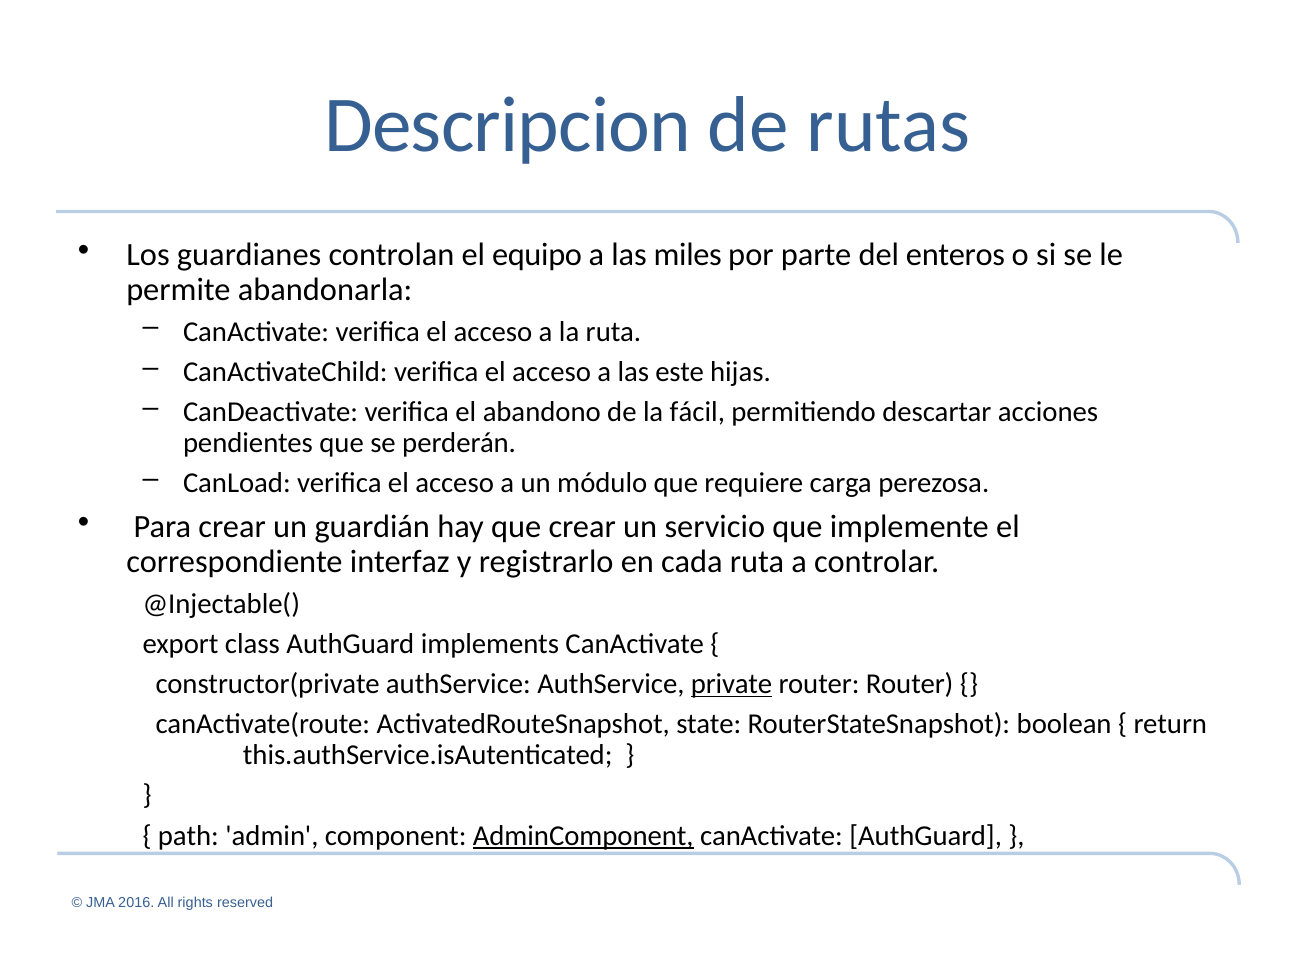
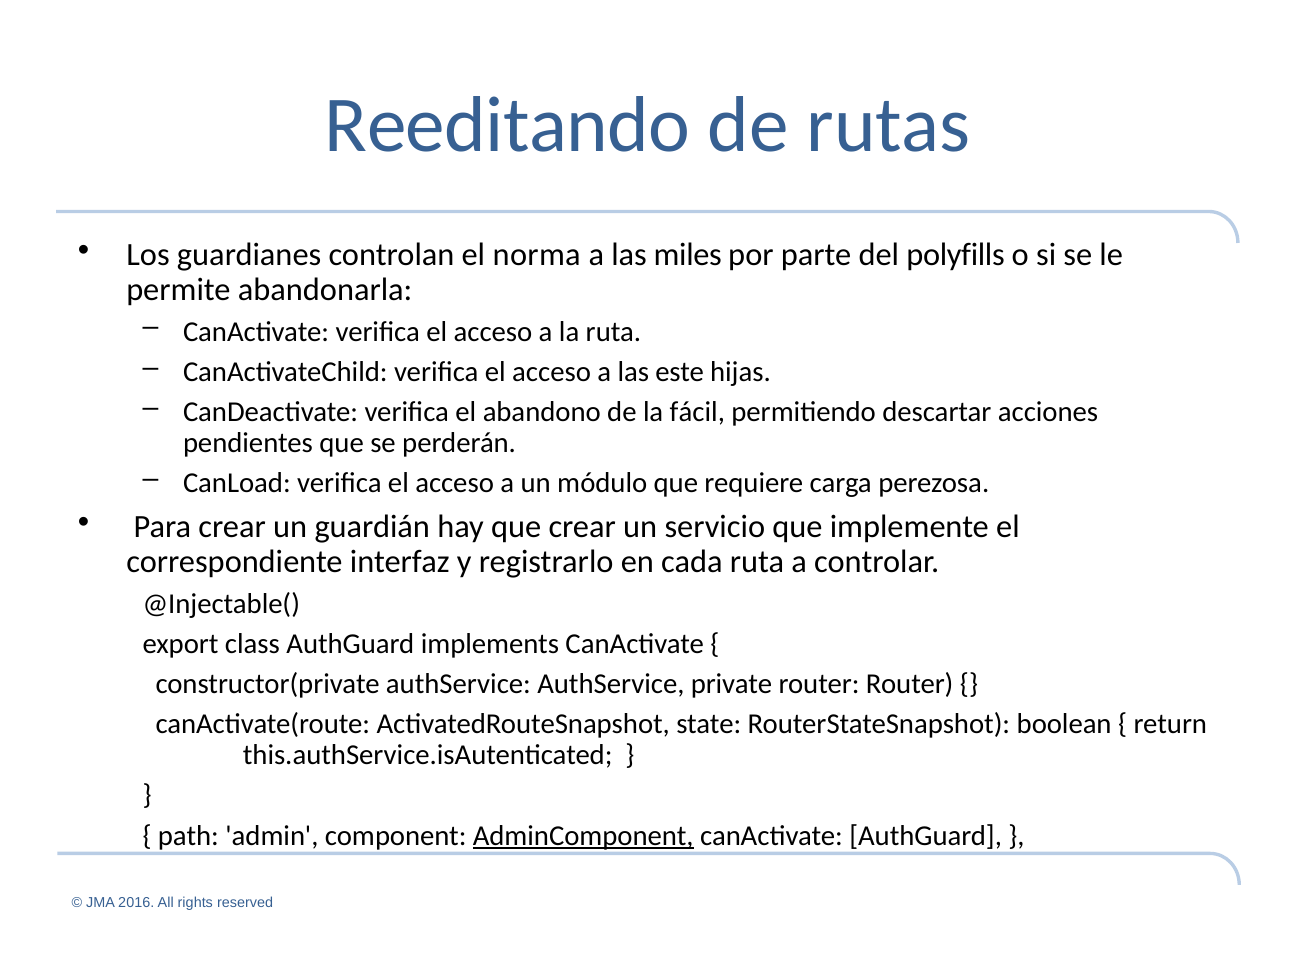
Descripcion: Descripcion -> Reeditando (508, 125)
equipo: equipo -> norma (537, 255)
enteros: enteros -> polyfills (956, 255)
private underline: present -> none (732, 684)
